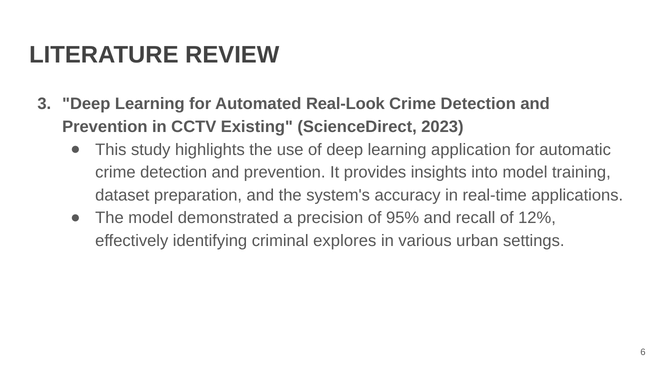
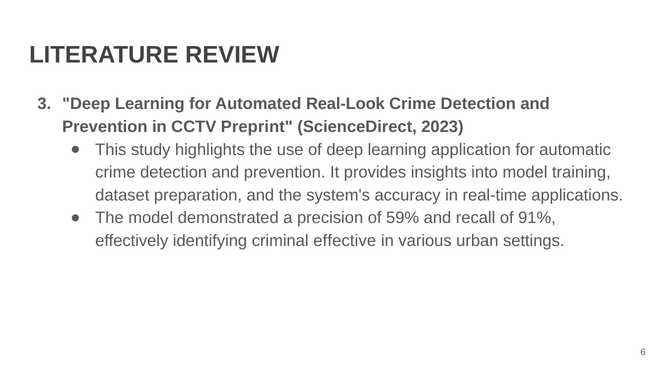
Existing: Existing -> Preprint (257, 127)
95%: 95% -> 59% (403, 218)
12%: 12% -> 91% (537, 218)
explores: explores -> effective (345, 241)
